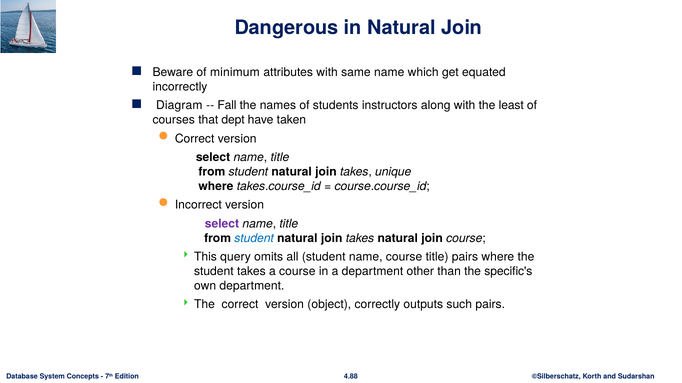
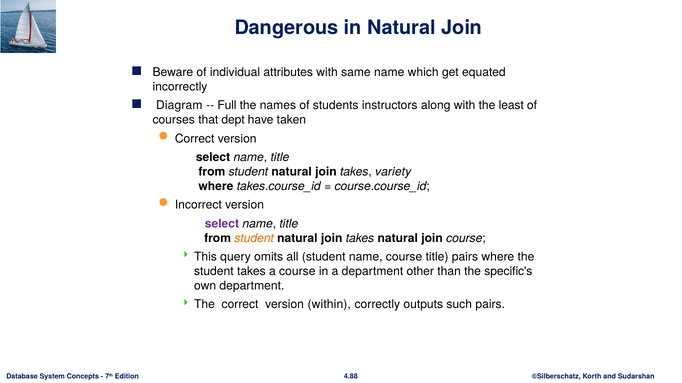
minimum: minimum -> individual (235, 72)
Fall: Fall -> Full (227, 106)
unique: unique -> variety (393, 172)
student colour: blue -> orange (254, 238)
object: object -> within (329, 305)
